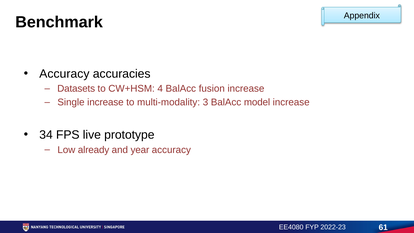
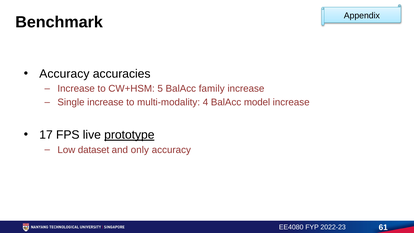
Datasets: Datasets -> Increase (76, 89)
4: 4 -> 5 (160, 89)
fusion: fusion -> family (212, 89)
3: 3 -> 4 (205, 102)
34: 34 -> 17 (46, 135)
prototype underline: none -> present (129, 135)
already: already -> dataset (94, 150)
year: year -> only (140, 150)
